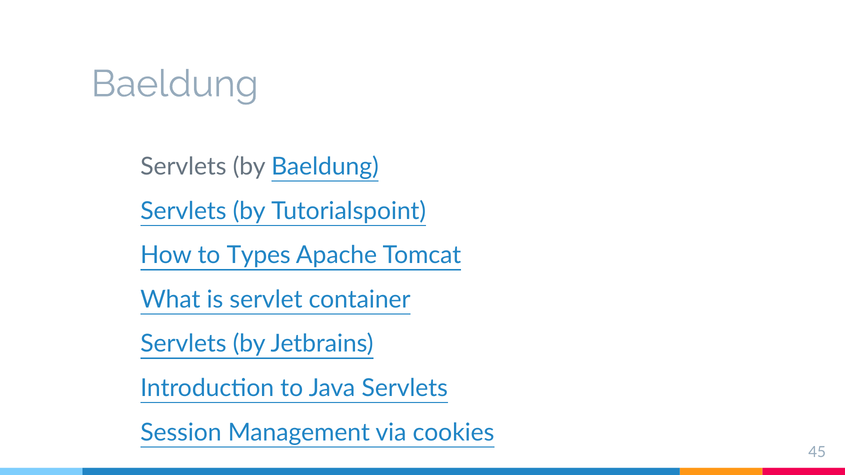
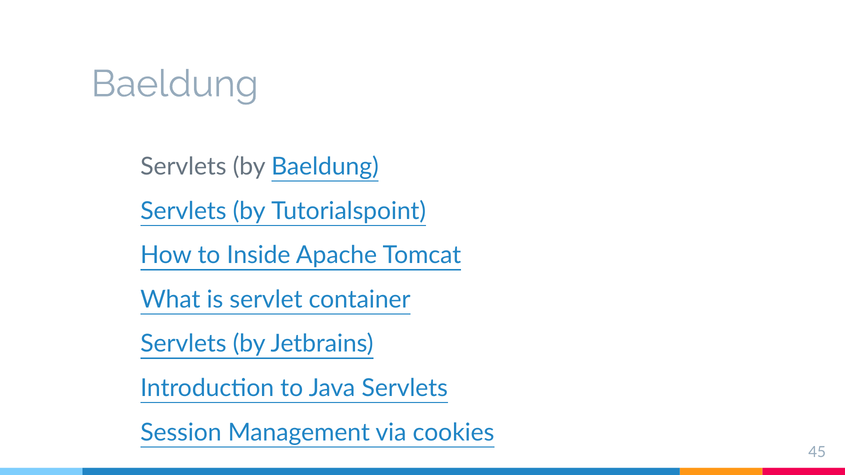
Types: Types -> Inside (259, 255)
